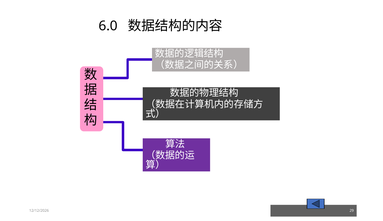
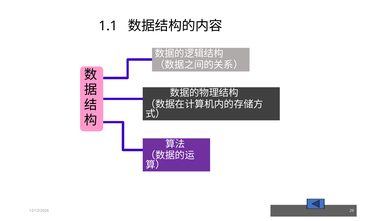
6.0: 6.0 -> 1.1 (108, 26)
